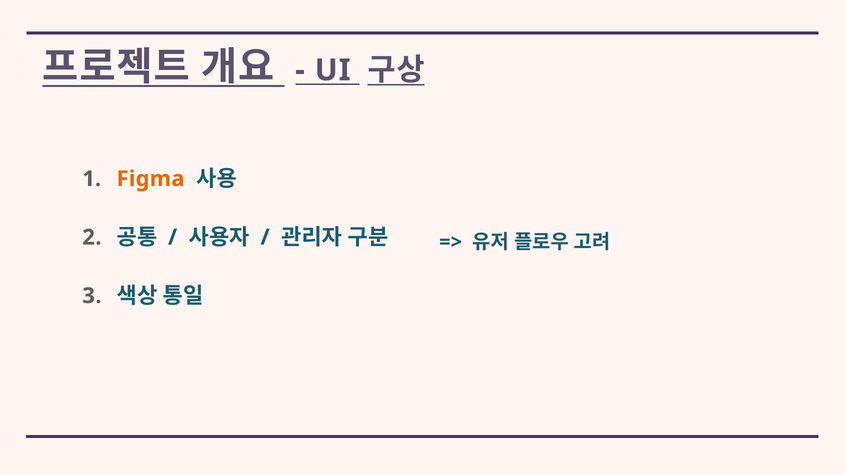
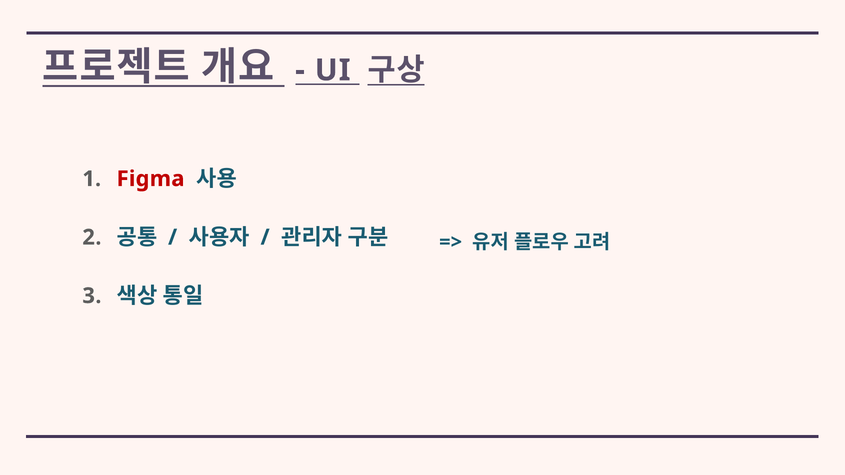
Figma colour: orange -> red (151, 179)
